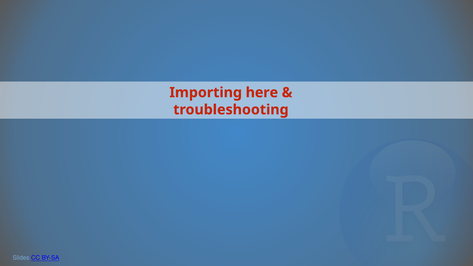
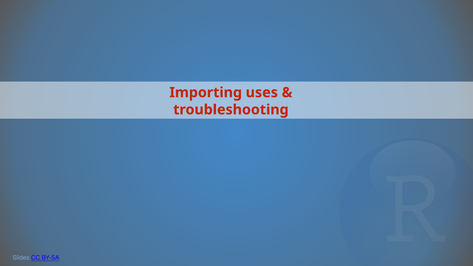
here: here -> uses (262, 93)
